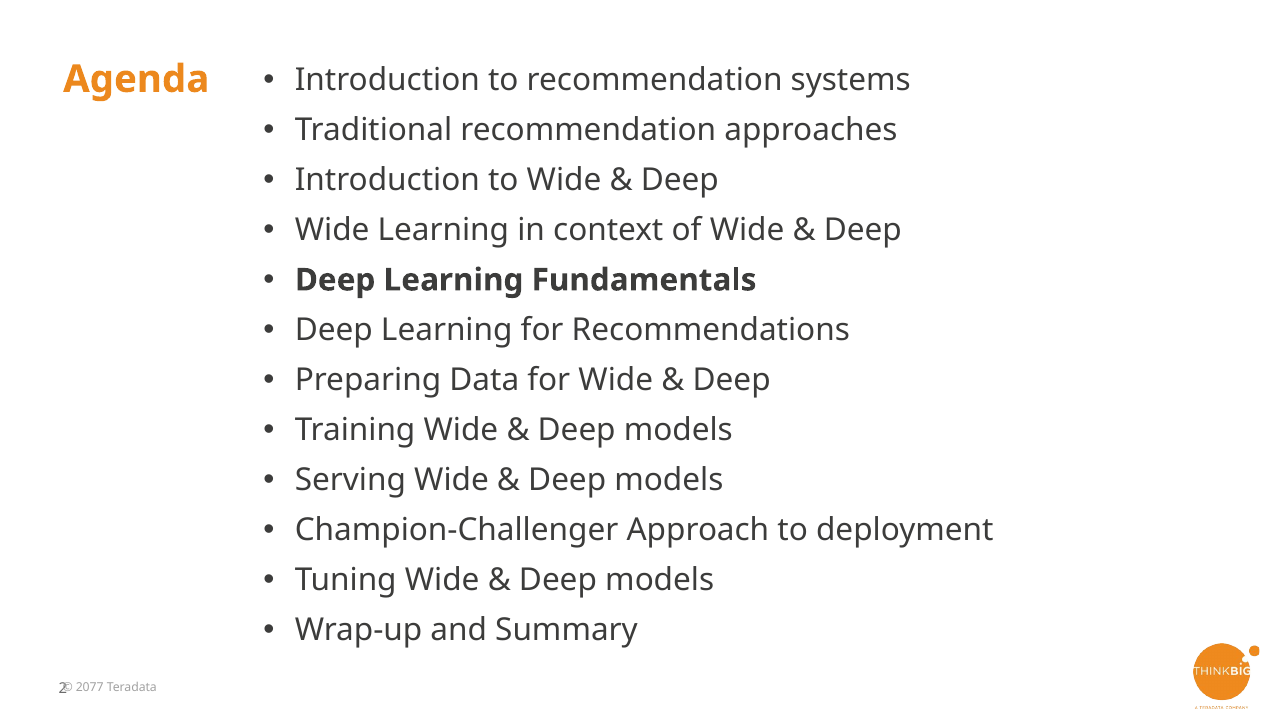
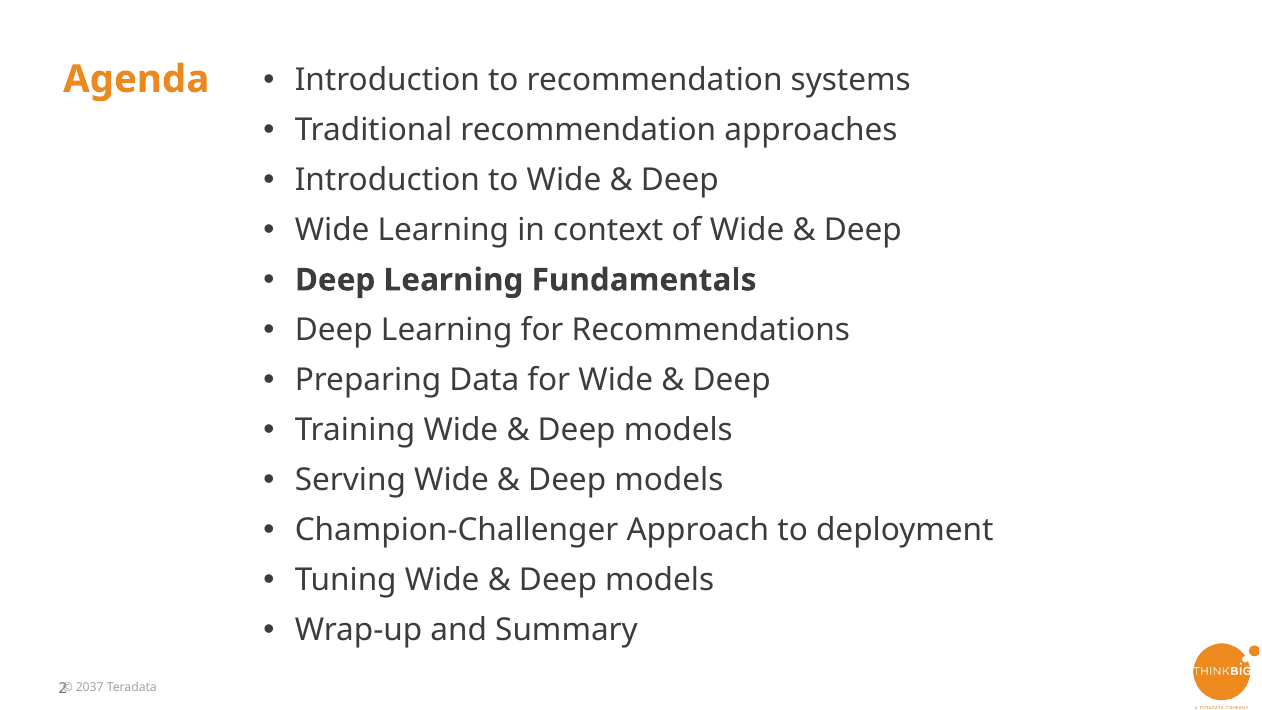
2077: 2077 -> 2037 (90, 687)
